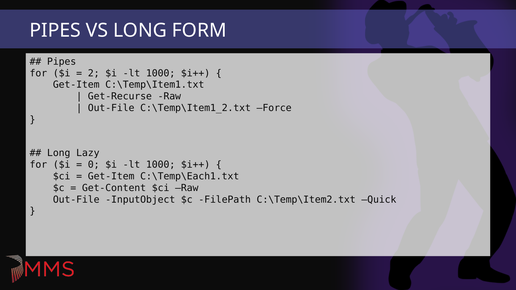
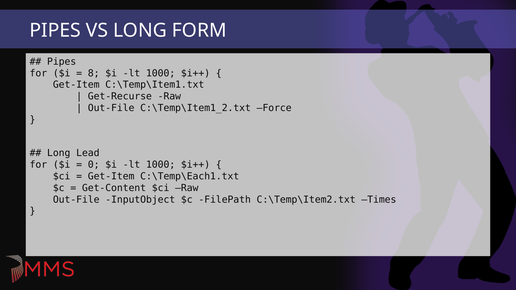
2: 2 -> 8 (94, 73)
Lazy: Lazy -> Lead (88, 153)
Quick: Quick -> Times (379, 200)
